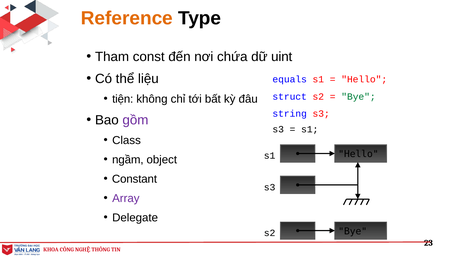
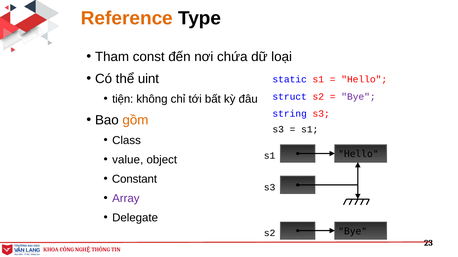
uint: uint -> loại (282, 57)
liệu: liệu -> uint (148, 79)
equals: equals -> static (290, 80)
Bye colour: green -> purple (358, 97)
gồm colour: purple -> orange (135, 120)
ngầm: ngầm -> value (128, 160)
